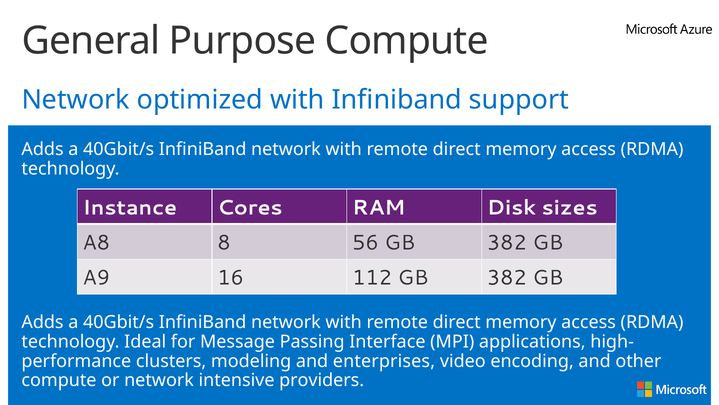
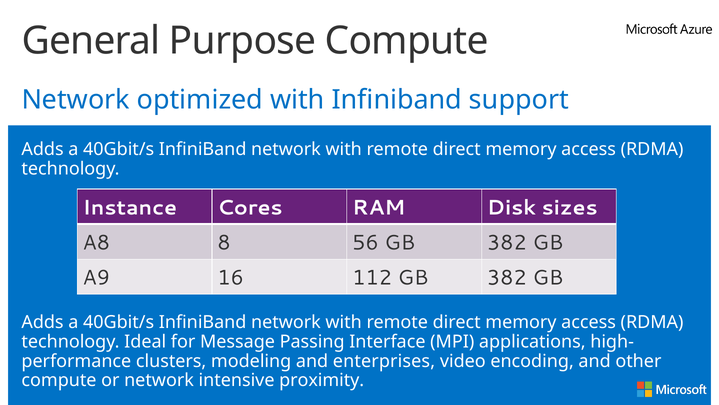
providers: providers -> proximity (322, 380)
